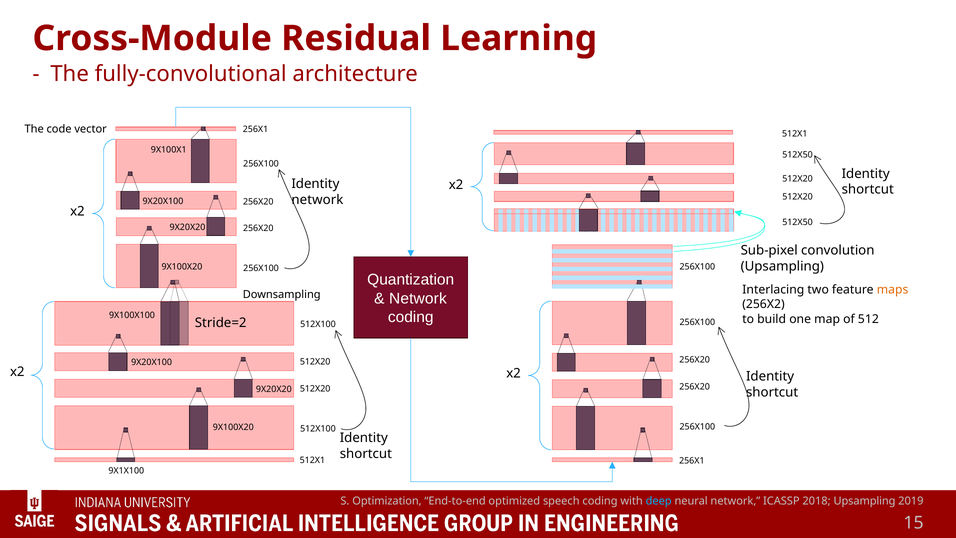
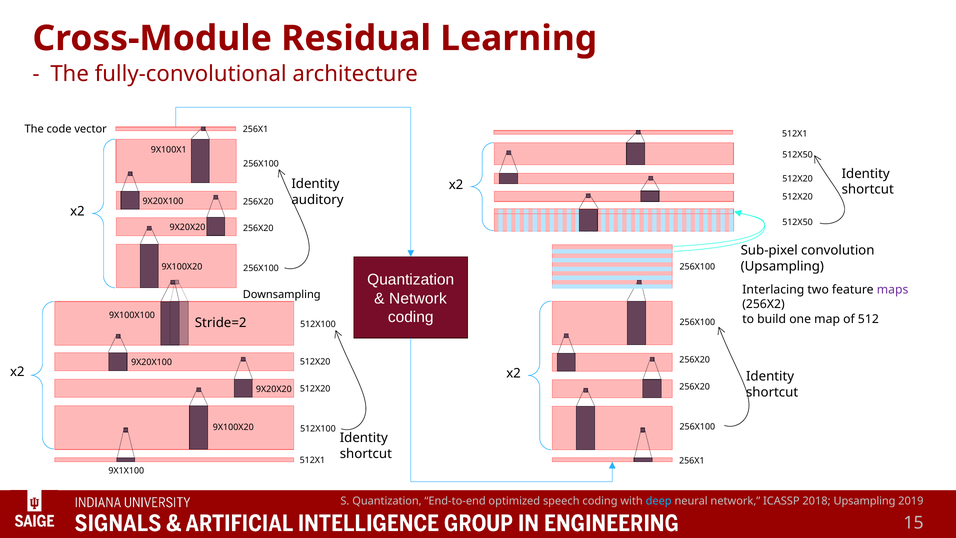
network: network -> auditory (317, 200)
maps colour: orange -> purple (893, 290)
S Optimization: Optimization -> Quantization (387, 501)
